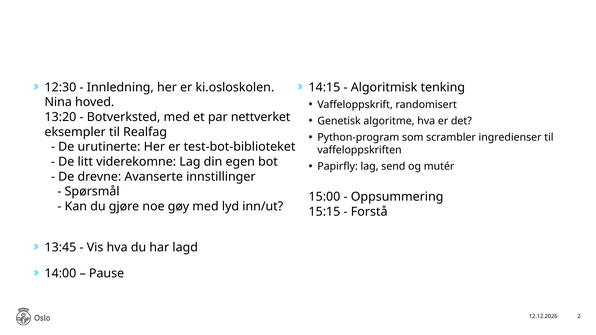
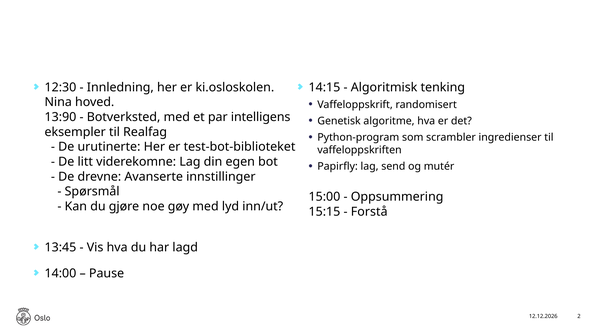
13:20: 13:20 -> 13:90 (60, 117)
nettverket: nettverket -> intelligens (261, 117)
